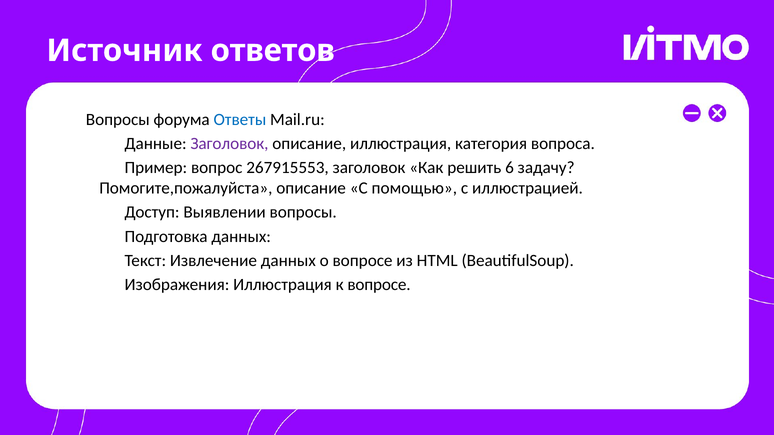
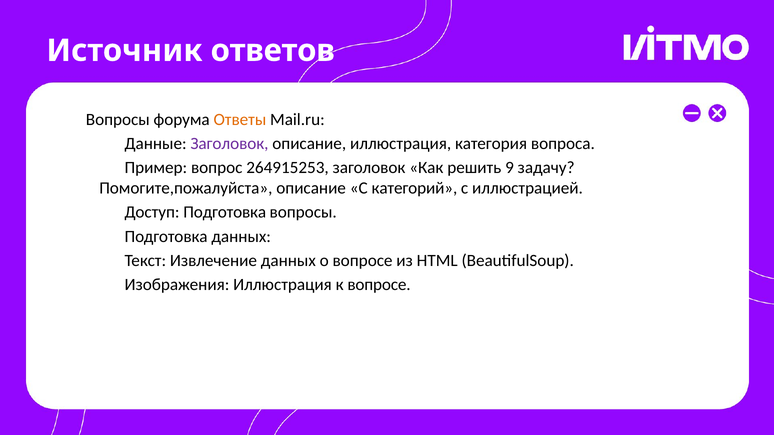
Ответы colour: blue -> orange (240, 120)
267915553: 267915553 -> 264915253 (288, 168)
6: 6 -> 9 (509, 168)
помощью: помощью -> категорий (414, 188)
Выявлении: Выявлении -> Подготовка (225, 213)
